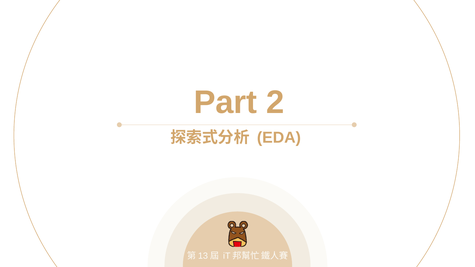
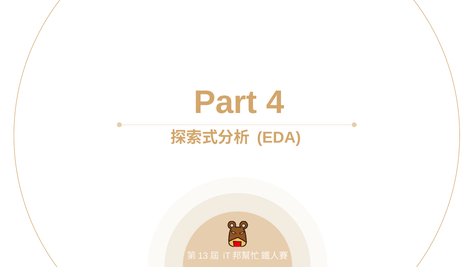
2: 2 -> 4 (275, 103)
